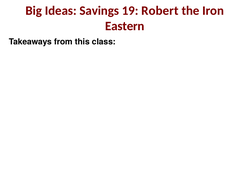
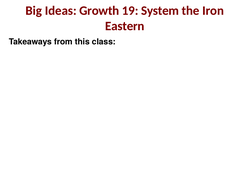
Savings: Savings -> Growth (99, 11)
Robert: Robert -> System (160, 11)
